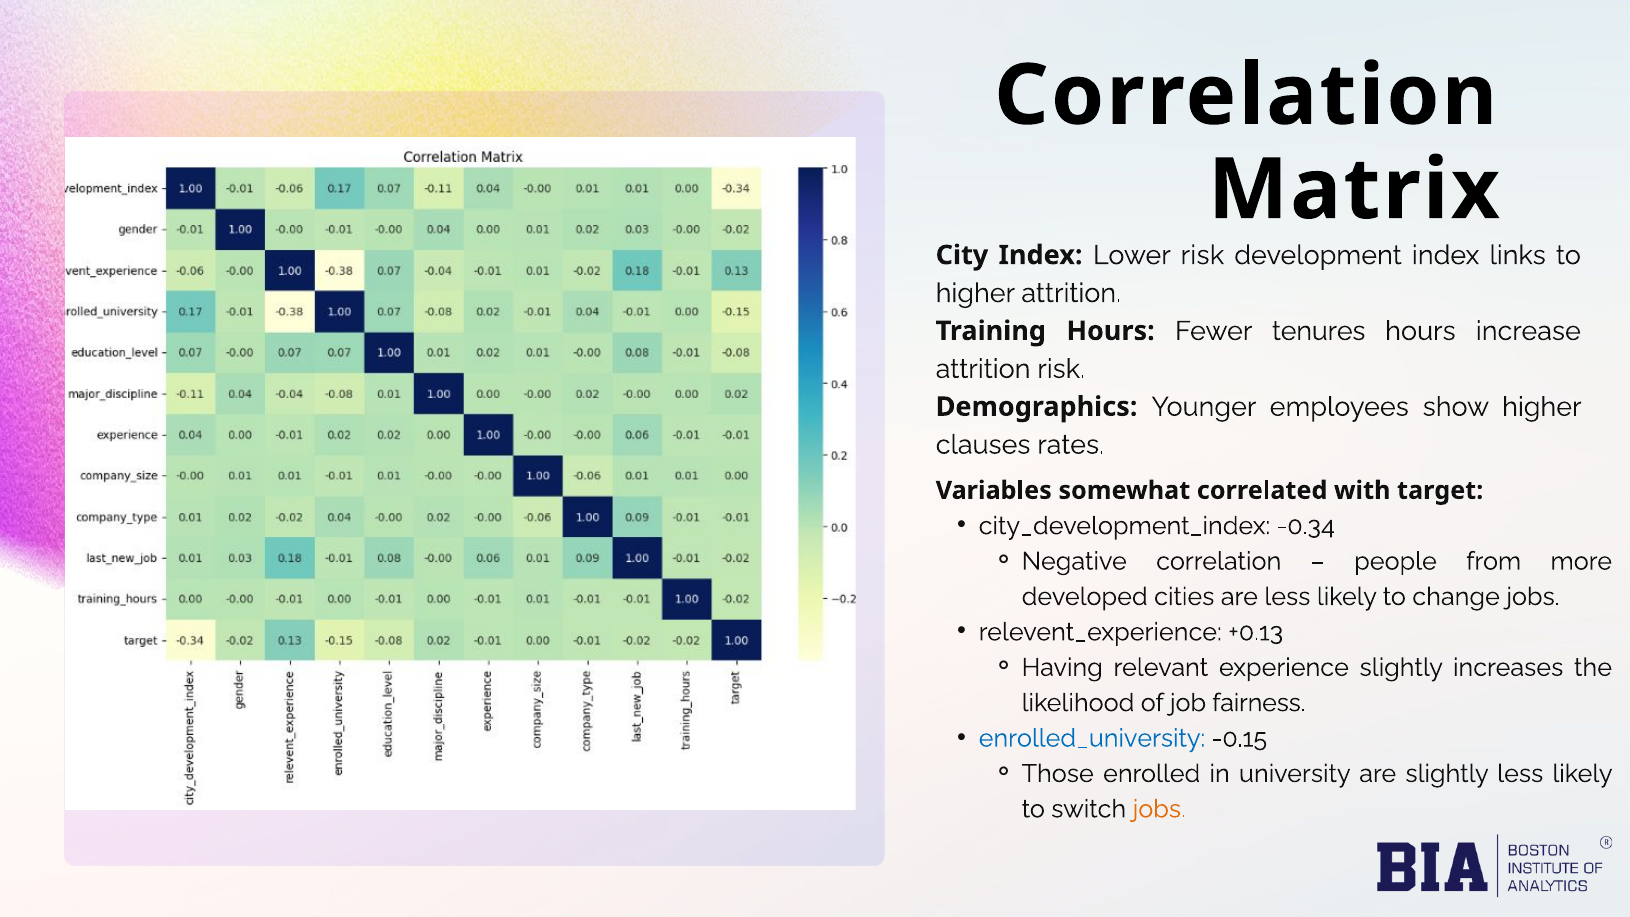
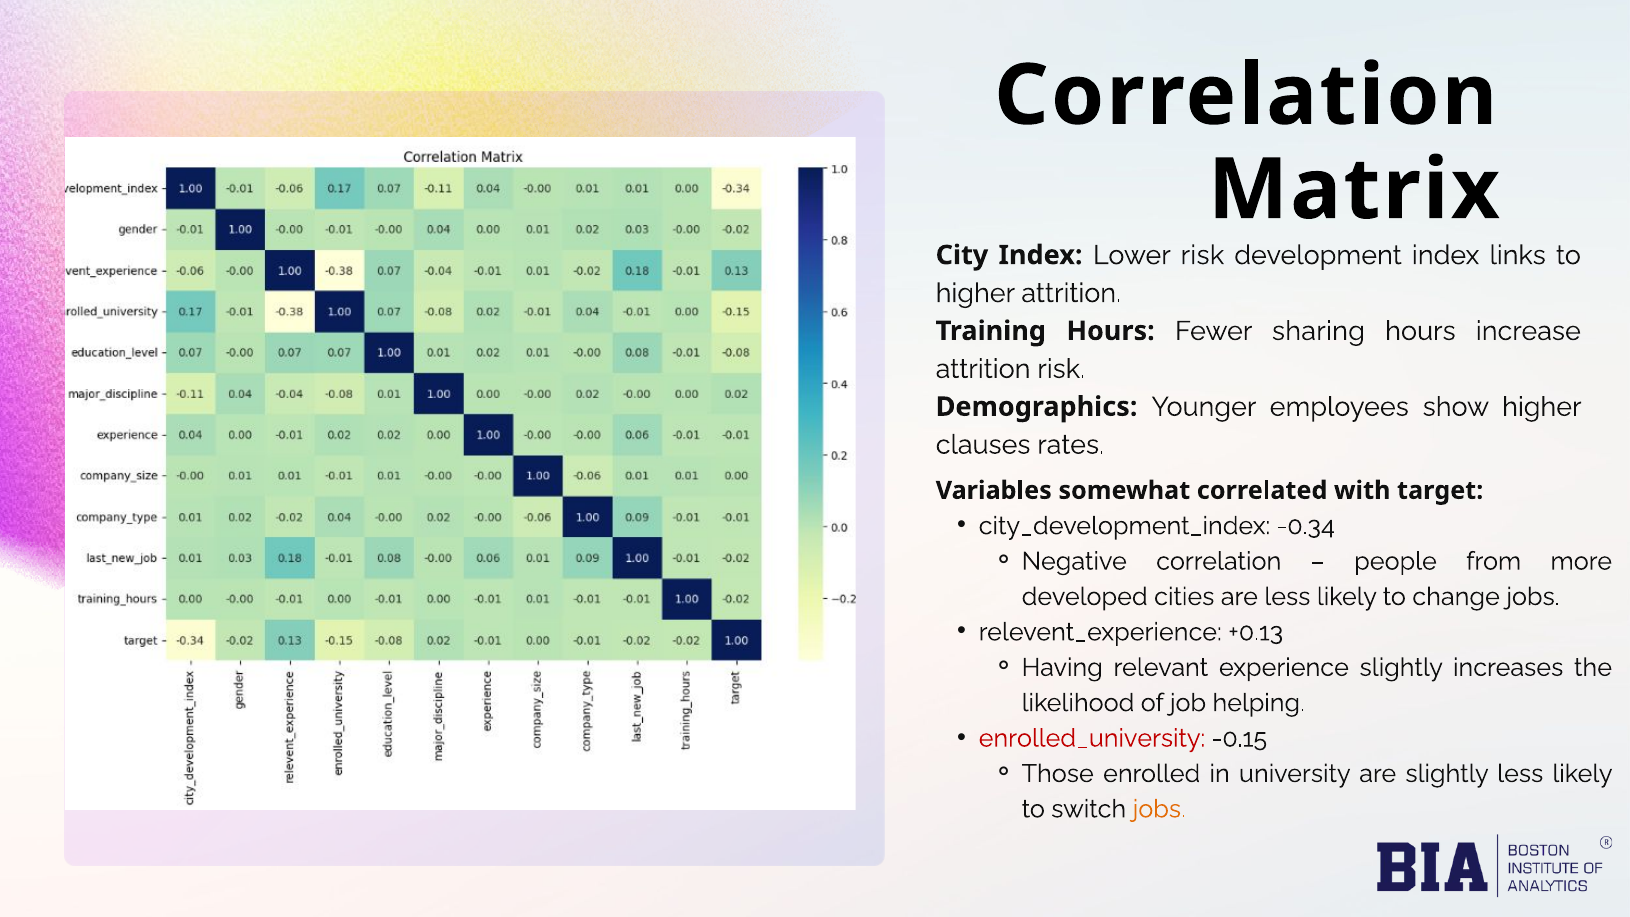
tenures: tenures -> sharing (1318, 331)
fairness: fairness -> helping (1259, 703)
enrolled_university colour: blue -> red (1092, 738)
